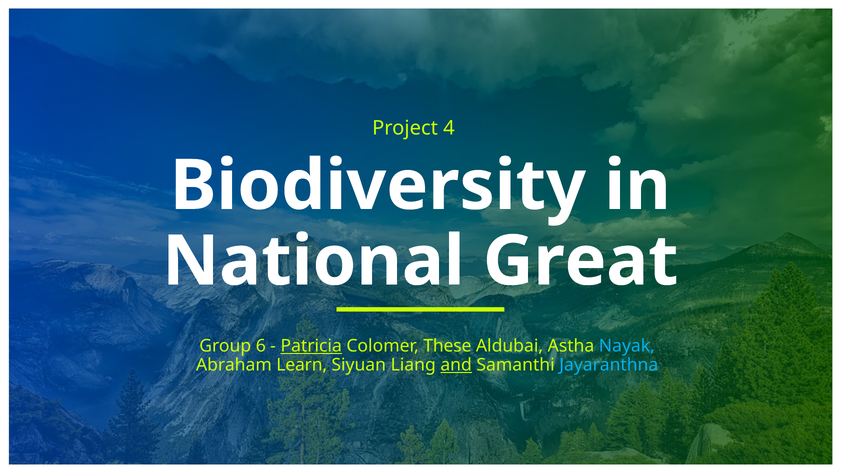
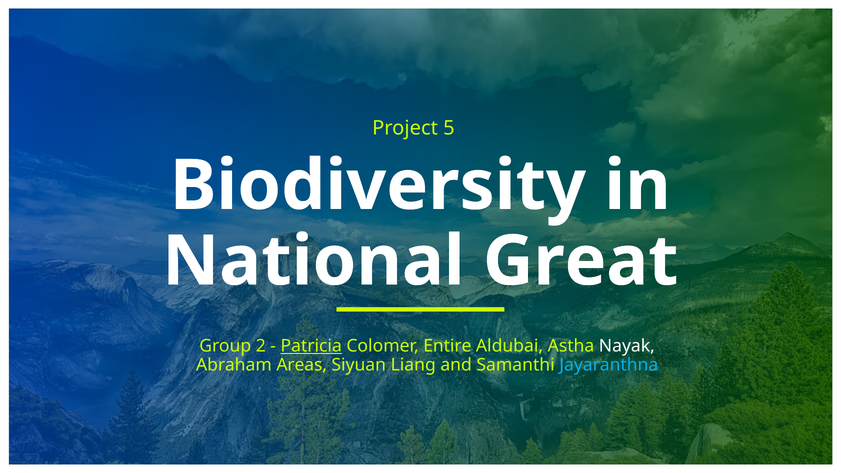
4: 4 -> 5 (449, 128)
6: 6 -> 2 (261, 346)
These: These -> Entire (447, 346)
Nayak colour: light blue -> white (627, 346)
Learn: Learn -> Areas (302, 365)
and underline: present -> none (456, 365)
